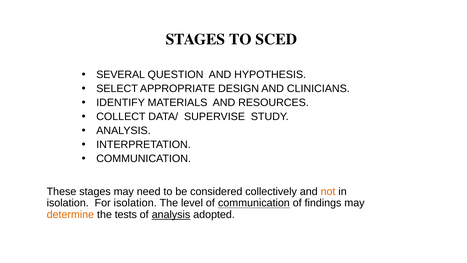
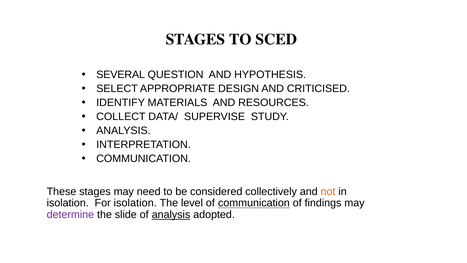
CLINICIANS: CLINICIANS -> CRITICISED (318, 89)
determine colour: orange -> purple (70, 214)
tests: tests -> slide (126, 214)
